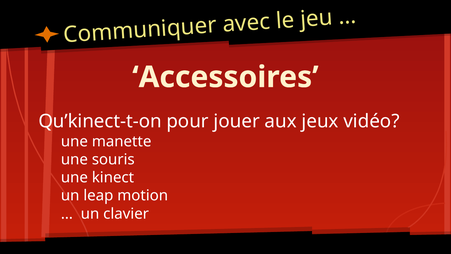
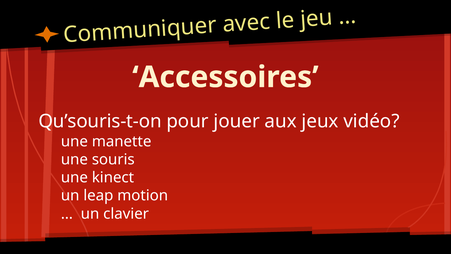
Qu’kinect-t-on: Qu’kinect-t-on -> Qu’souris-t-on (100, 121)
